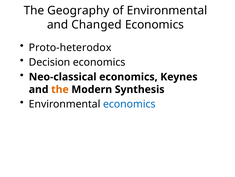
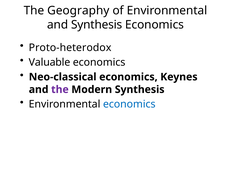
and Changed: Changed -> Synthesis (97, 25)
Decision: Decision -> Valuable (50, 62)
the colour: orange -> purple (60, 89)
